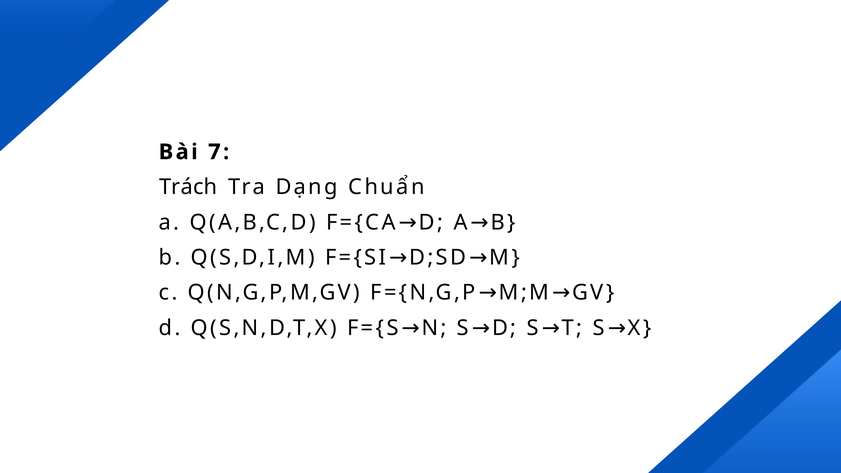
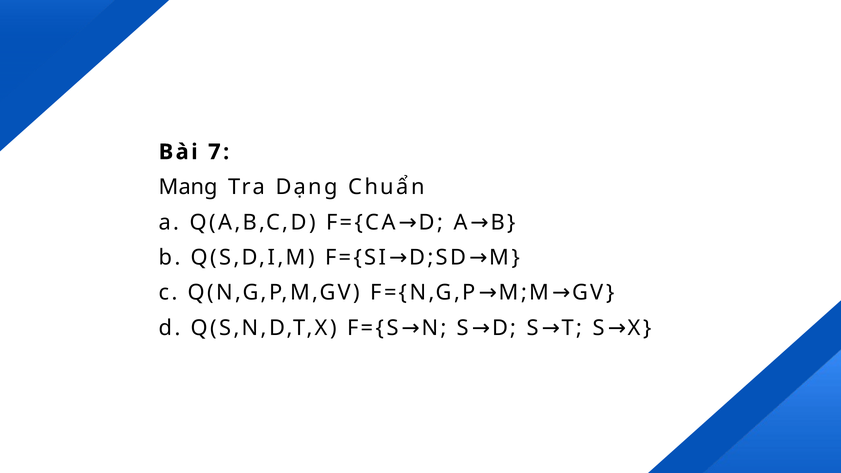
Trách: Trách -> Mang (188, 187)
